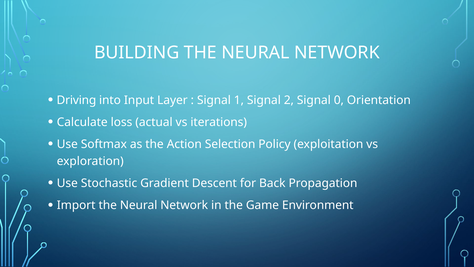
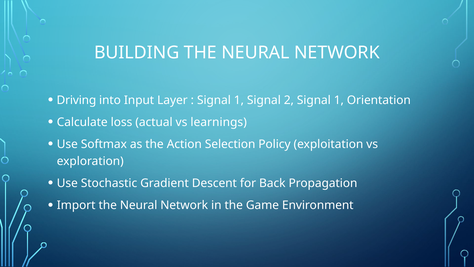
2 Signal 0: 0 -> 1 (339, 100)
iterations: iterations -> learnings (219, 122)
